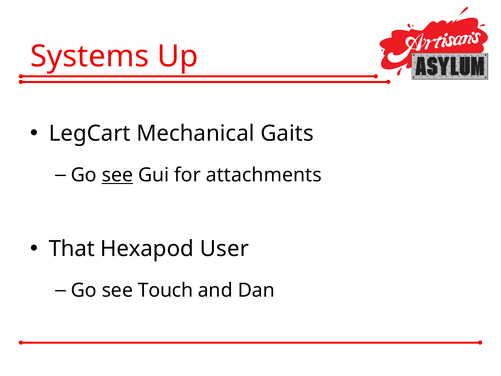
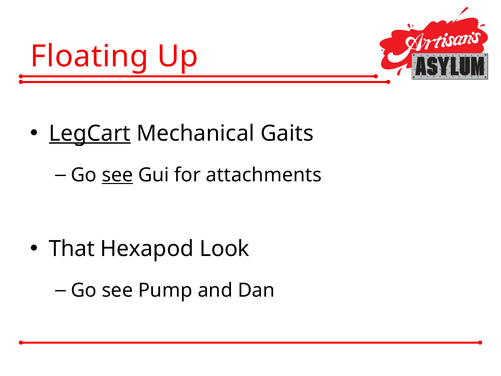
Systems: Systems -> Floating (89, 56)
LegCart underline: none -> present (90, 133)
User: User -> Look (225, 249)
Touch: Touch -> Pump (165, 290)
